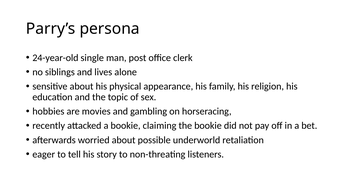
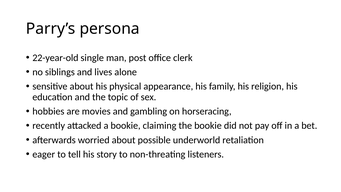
24-year-old: 24-year-old -> 22-year-old (55, 58)
